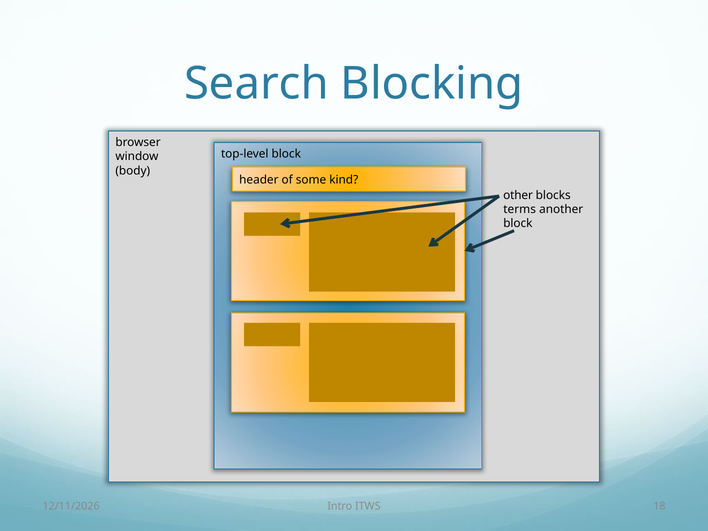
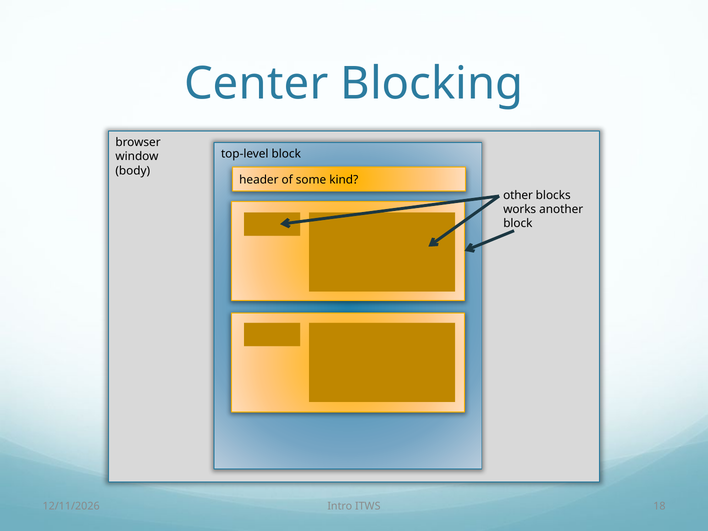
Search: Search -> Center (256, 84)
terms: terms -> works (520, 209)
